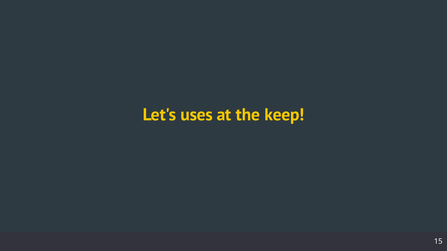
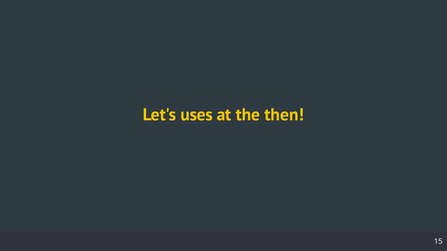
keep: keep -> then (284, 115)
